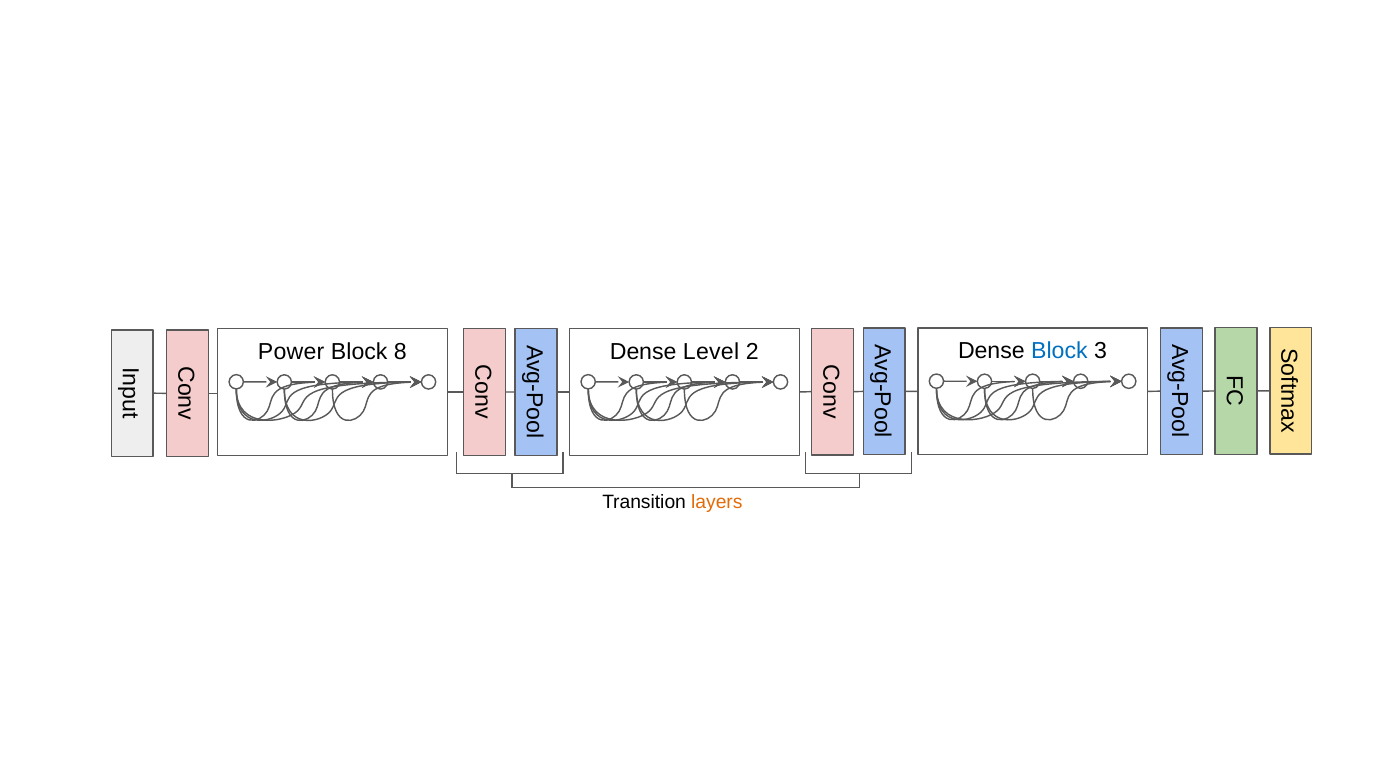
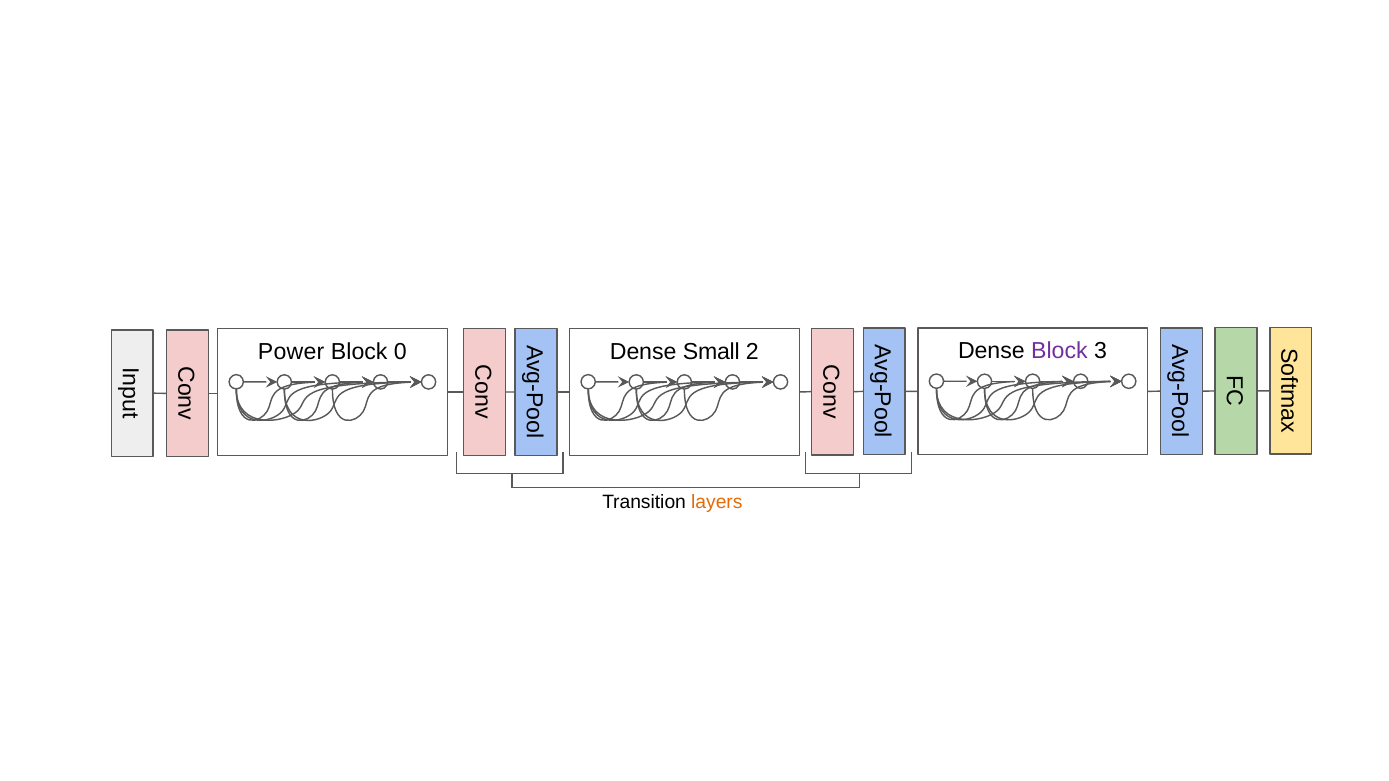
8: 8 -> 0 (400, 352)
Level: Level -> Small (711, 352)
Block colour: blue -> purple (1059, 351)
